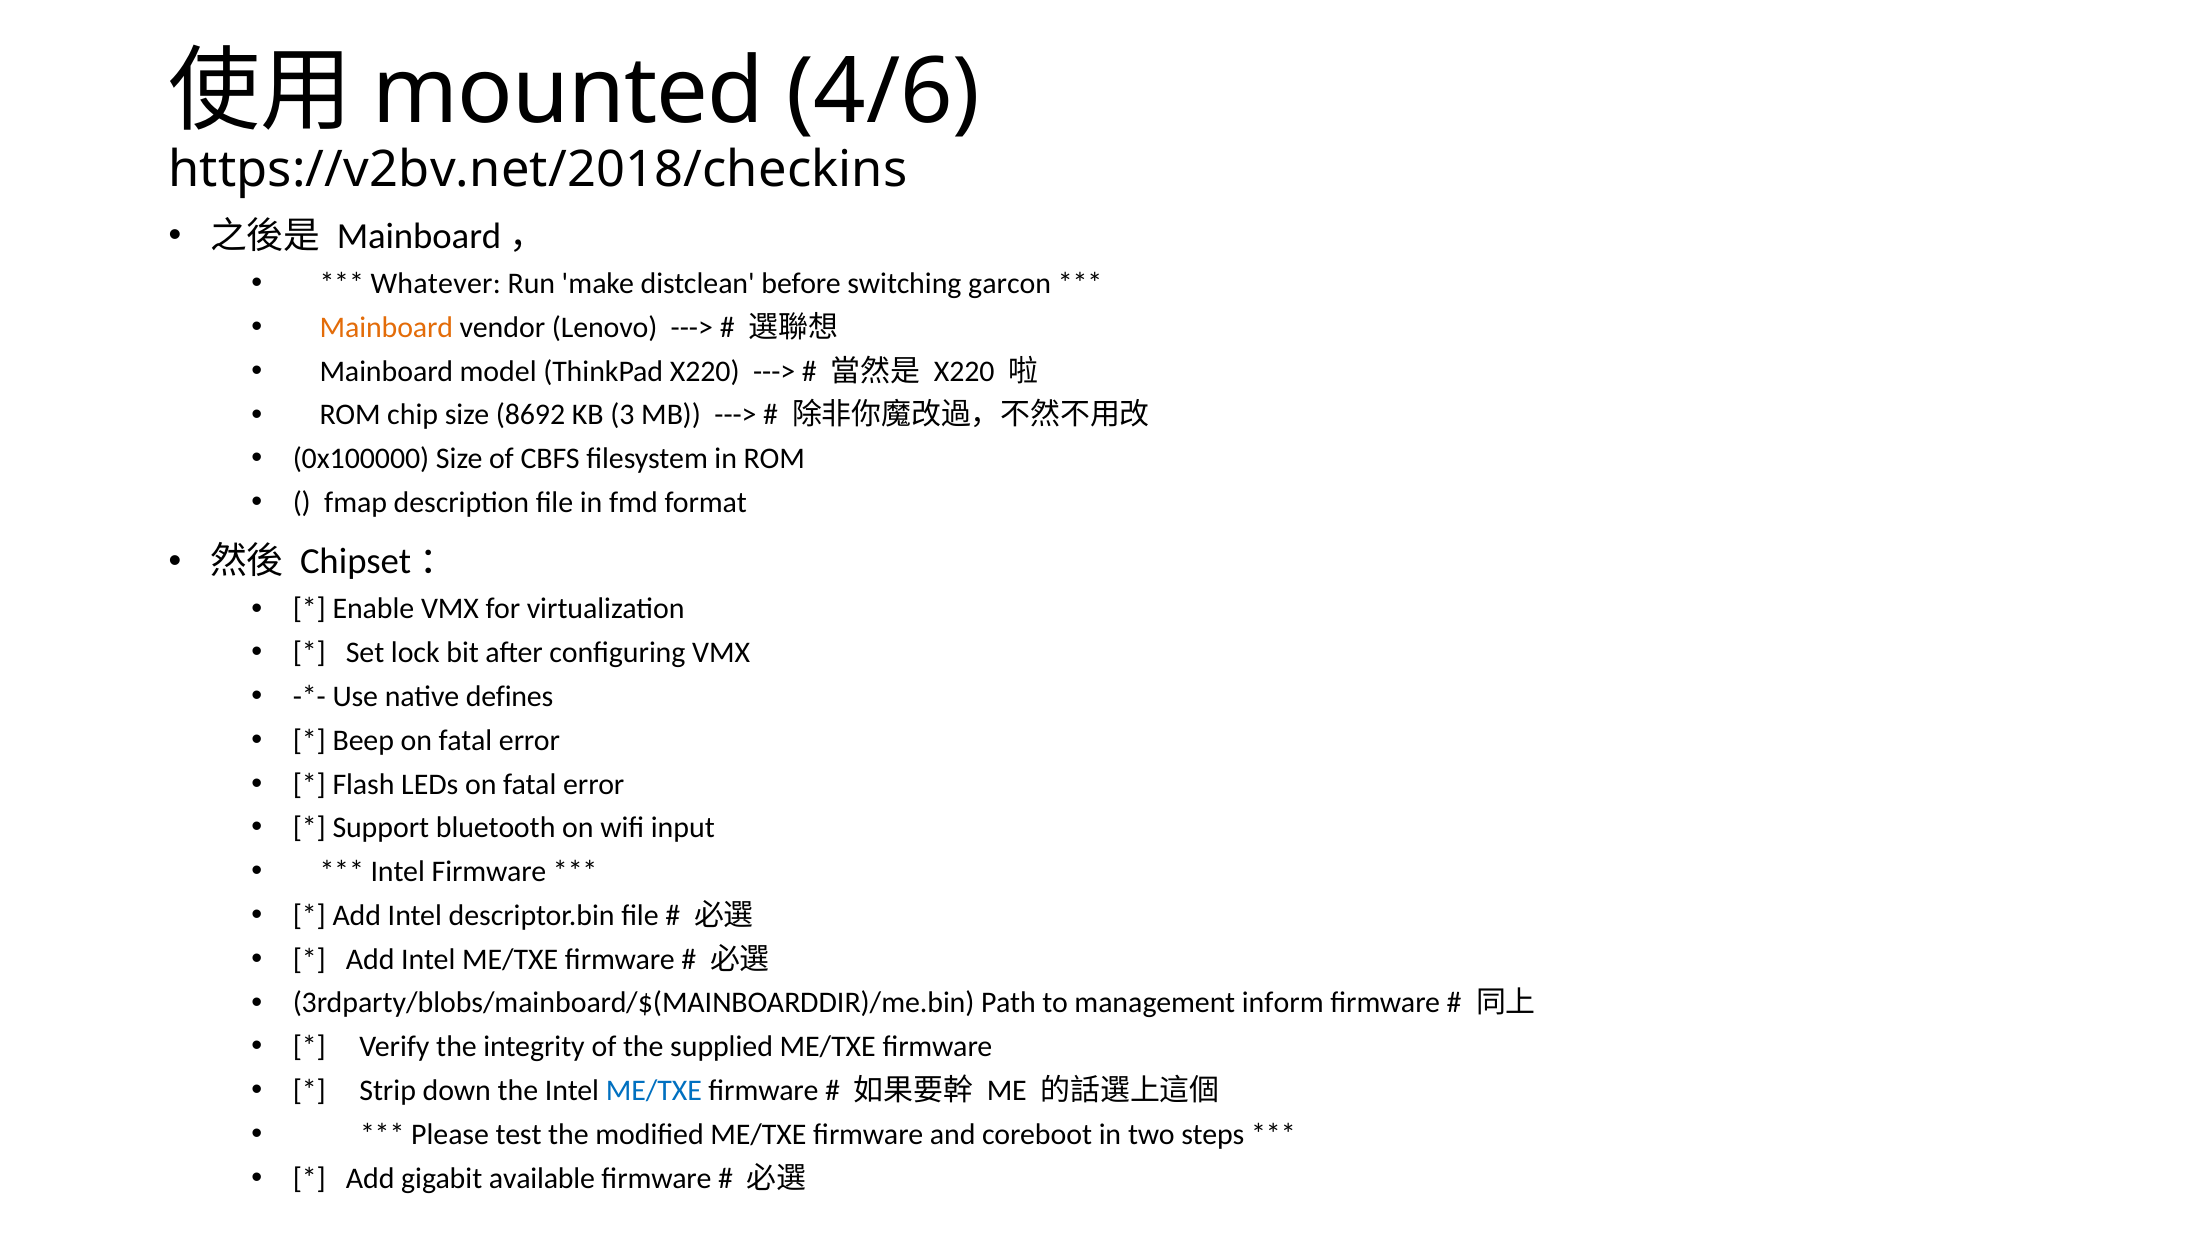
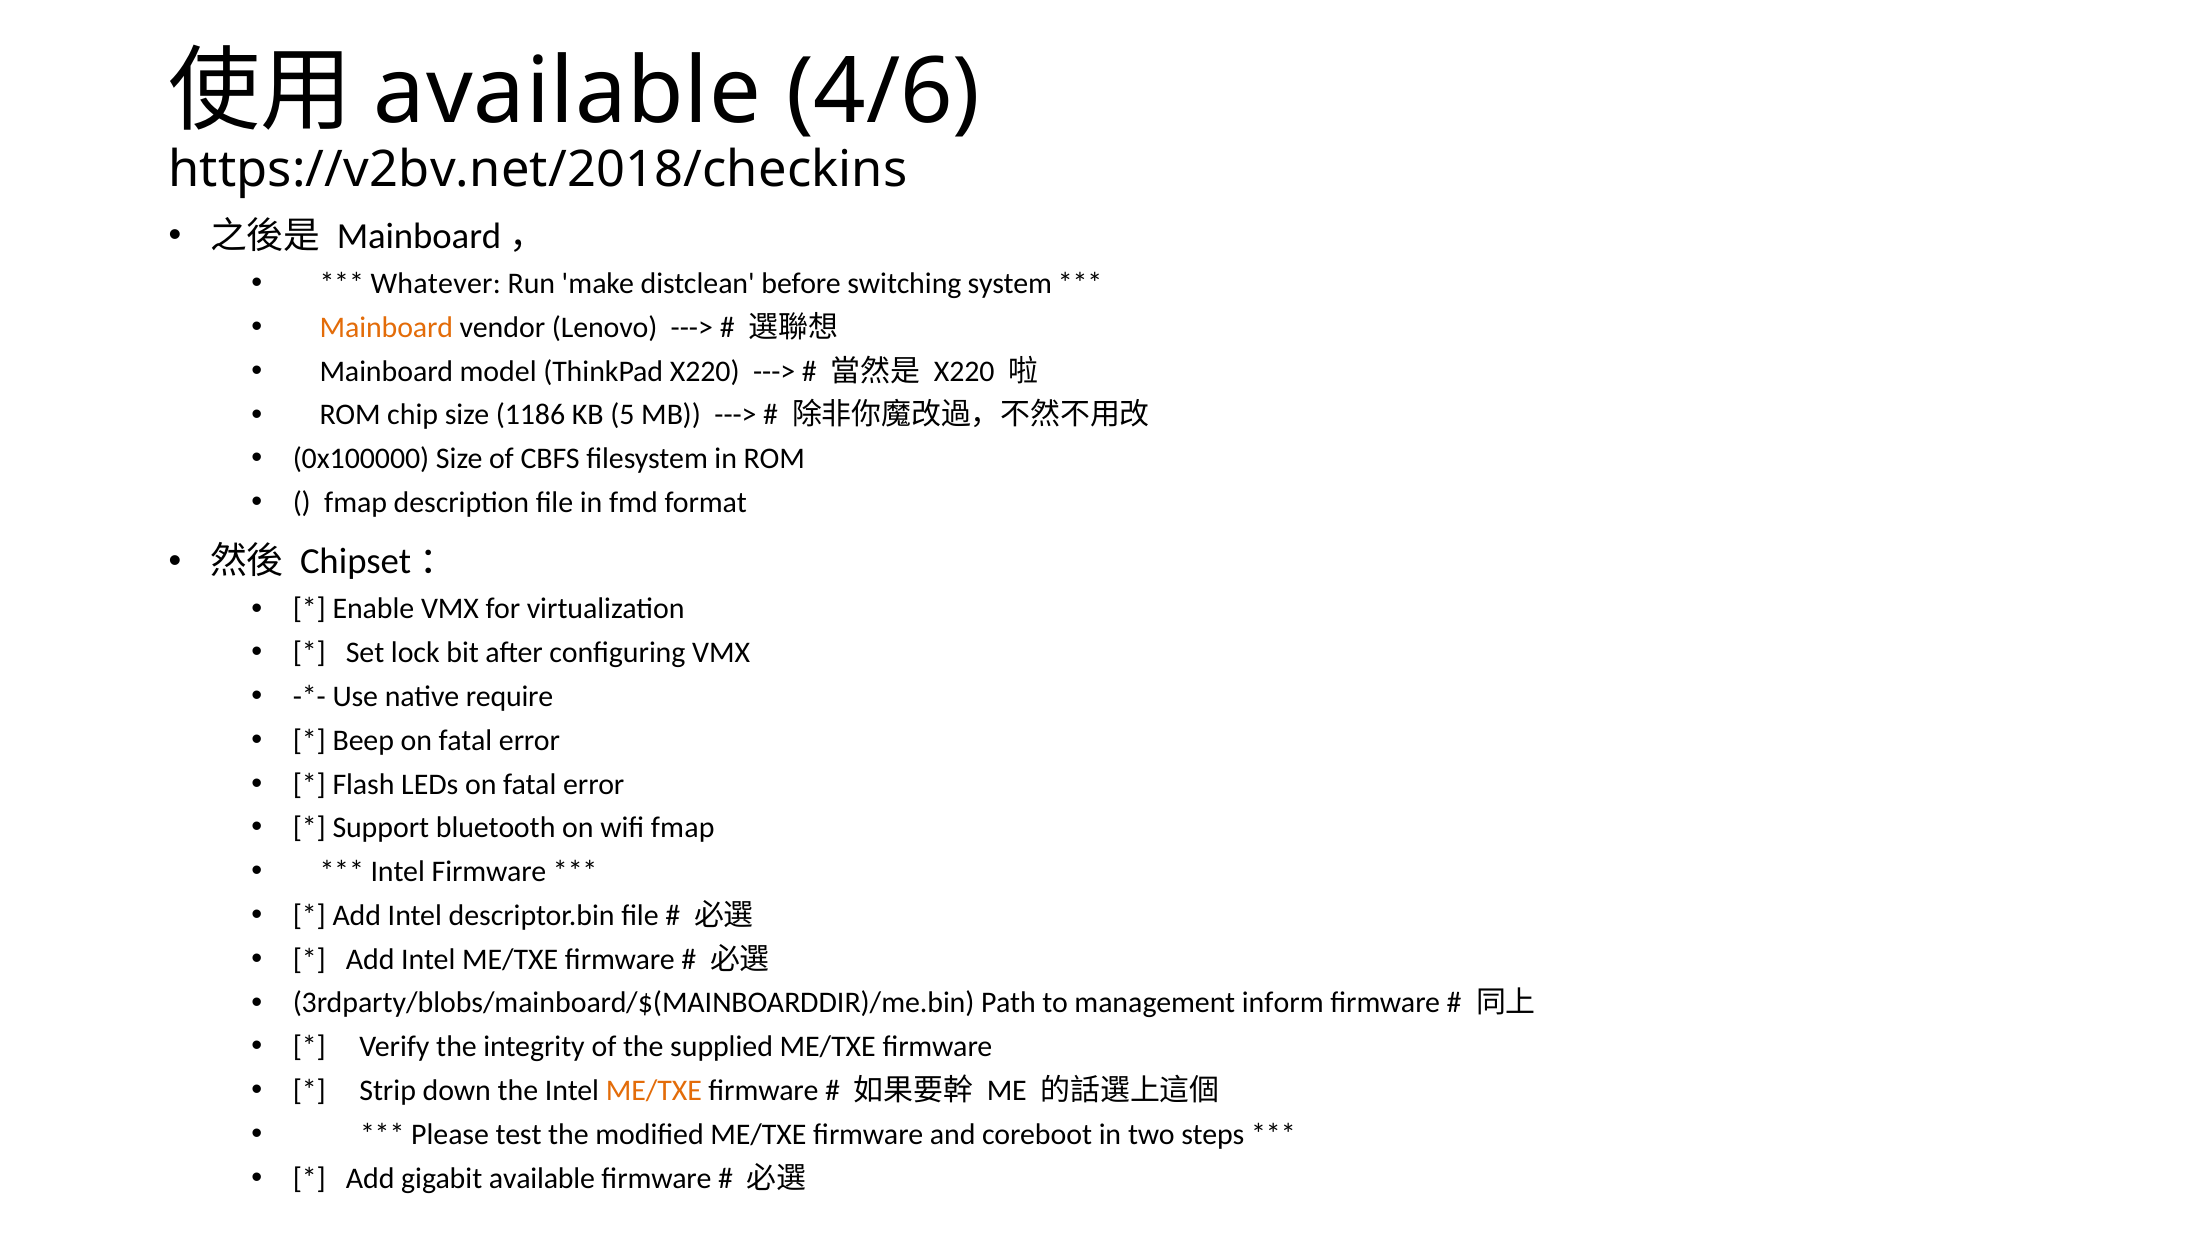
mounted: mounted -> available (568, 92)
garcon: garcon -> system (1010, 284)
8692: 8692 -> 1186 (530, 415)
3: 3 -> 5 (622, 415)
defines: defines -> require (510, 697)
wifi input: input -> fmap (683, 828)
ME/TXE colour: blue -> orange (654, 1091)
